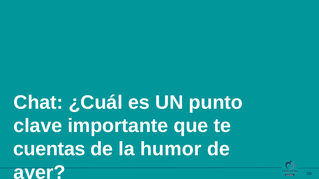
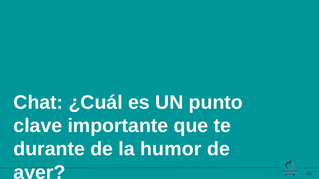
cuentas: cuentas -> durante (49, 149)
